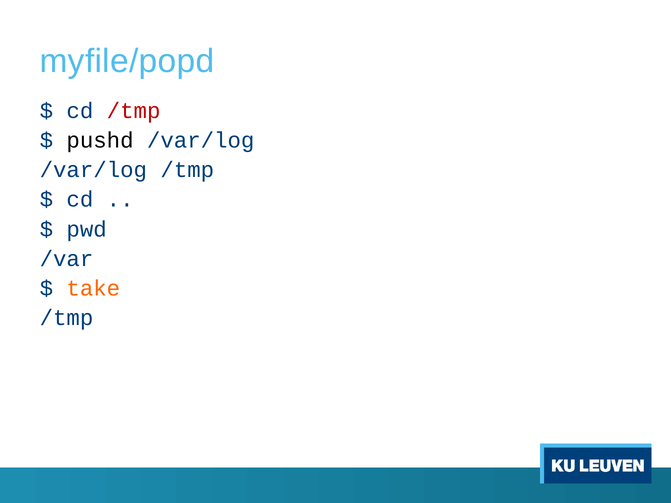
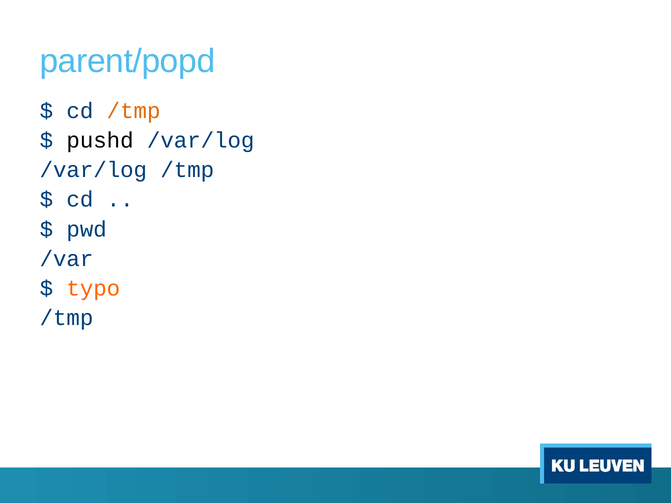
myfile/popd: myfile/popd -> parent/popd (127, 61)
/tmp colour: red -> orange (134, 111)
take: take -> typo (93, 288)
